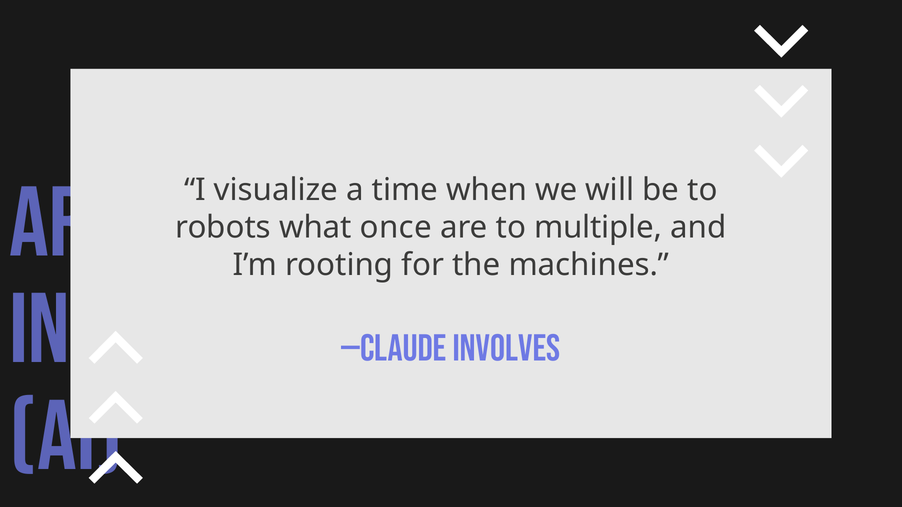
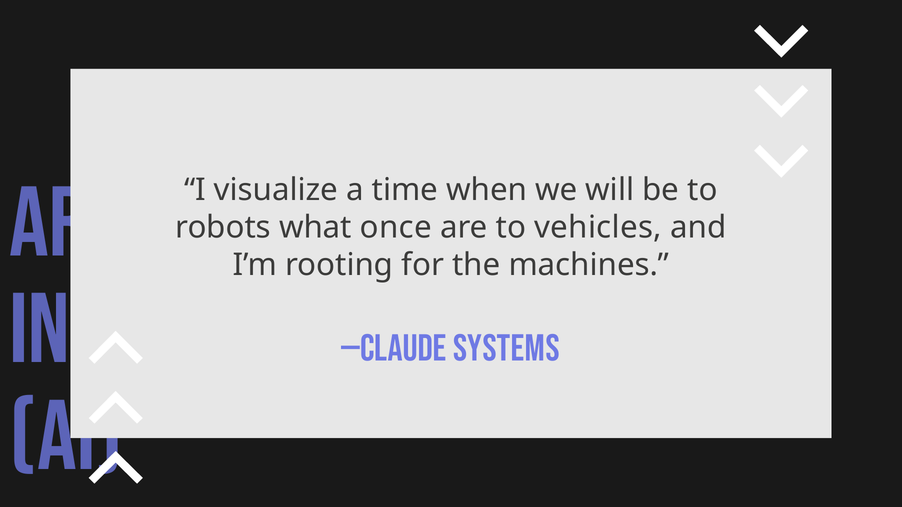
multiple: multiple -> vehicles (598, 228)
Involves: Involves -> Systems (506, 348)
